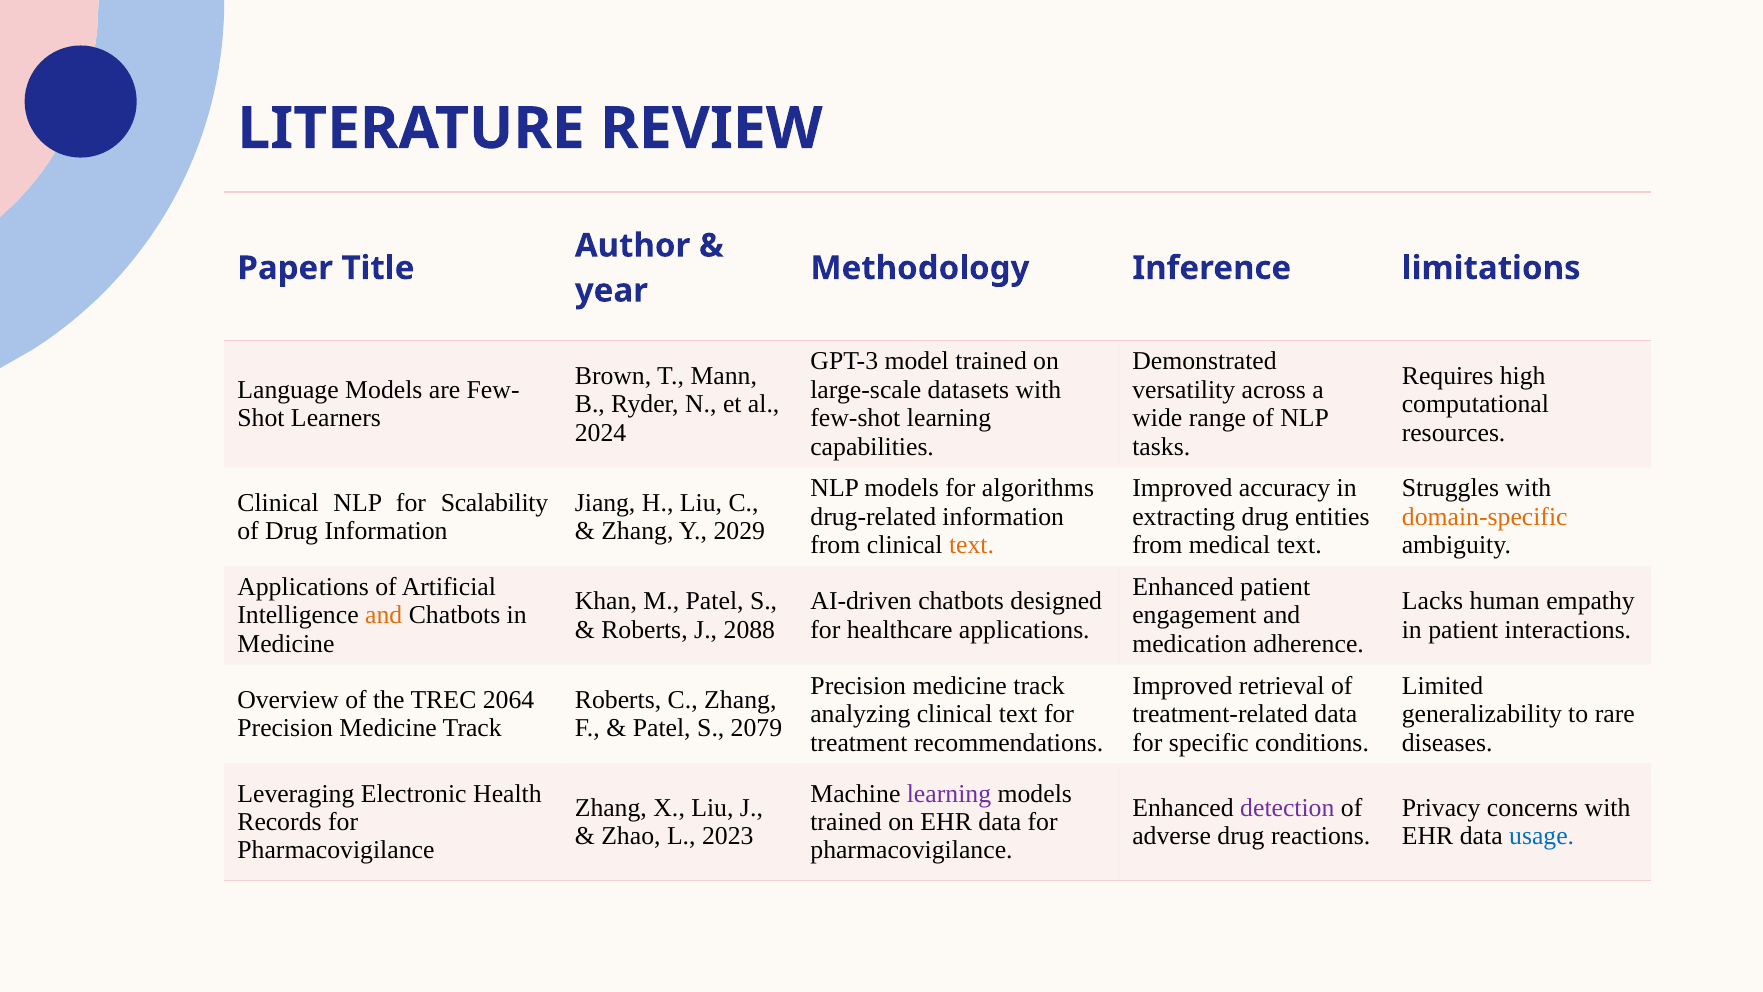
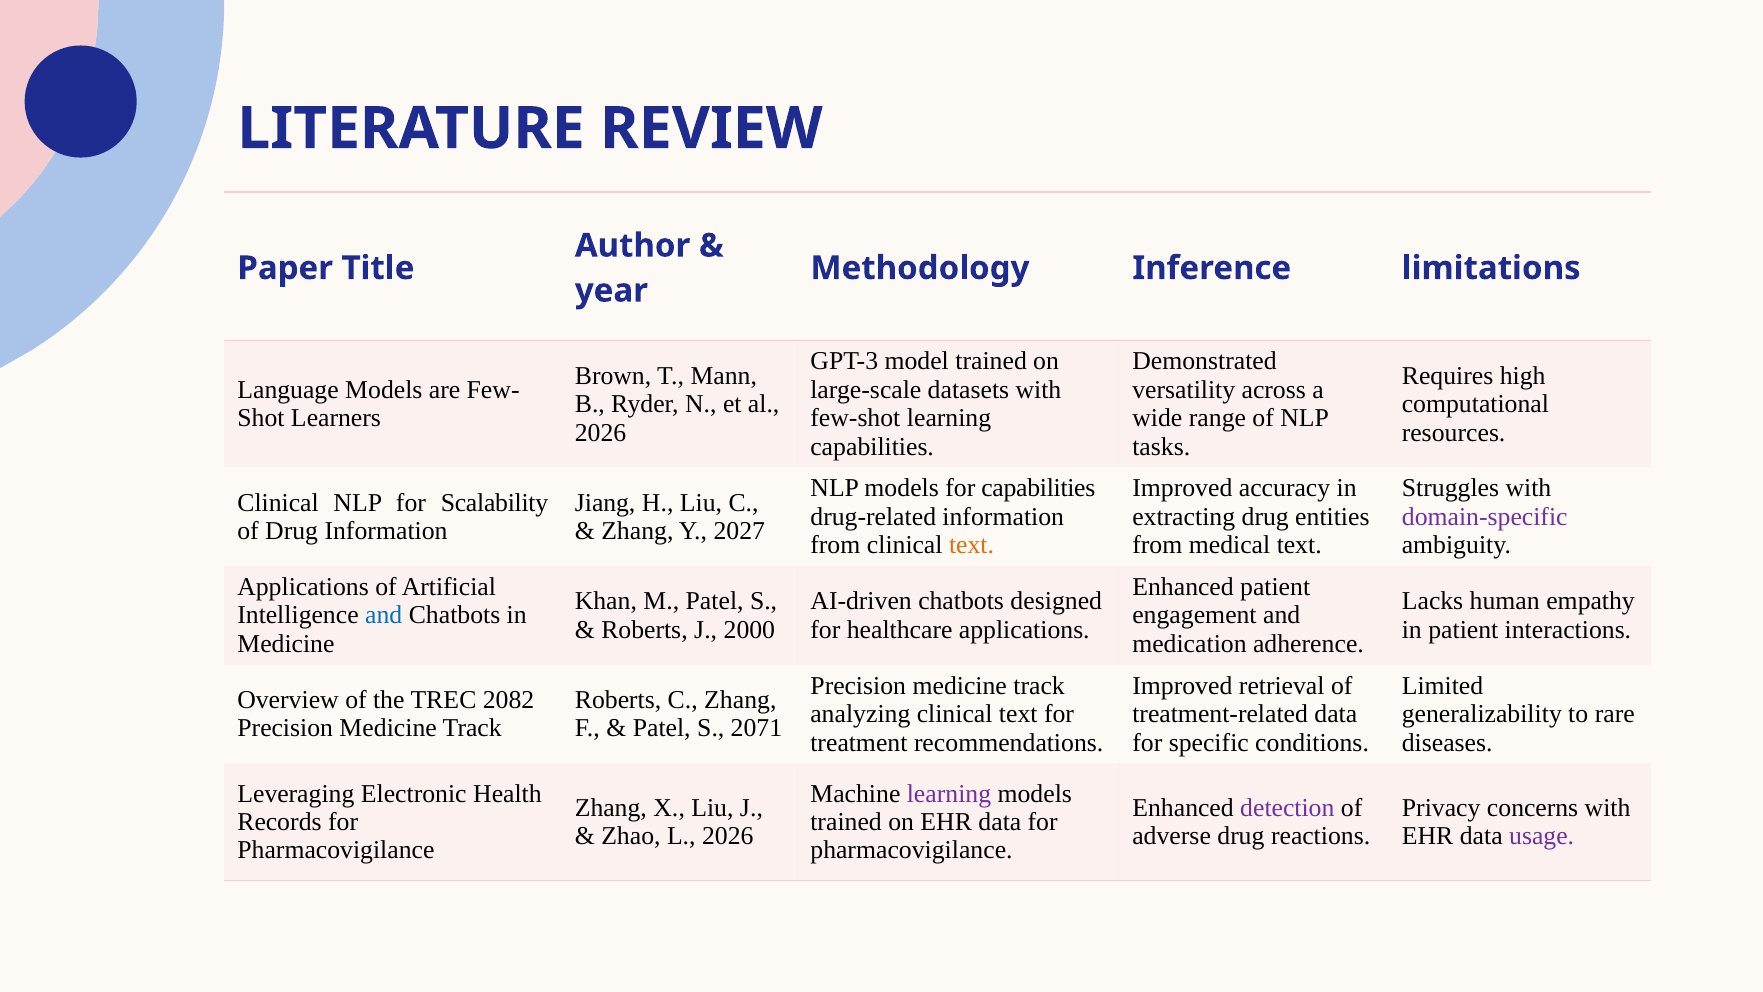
2024: 2024 -> 2026 (601, 432)
for algorithms: algorithms -> capabilities (1038, 488)
domain-specific colour: orange -> purple (1485, 517)
2029: 2029 -> 2027 (739, 531)
and colour: orange -> blue (384, 615)
2088: 2088 -> 2000 (749, 630)
2064: 2064 -> 2082 (509, 700)
2079: 2079 -> 2071 (756, 728)
L 2023: 2023 -> 2026 (728, 836)
usage colour: blue -> purple (1542, 836)
